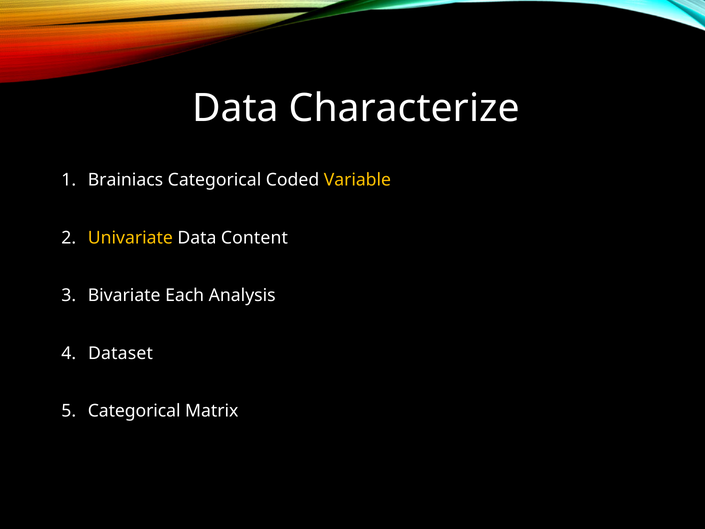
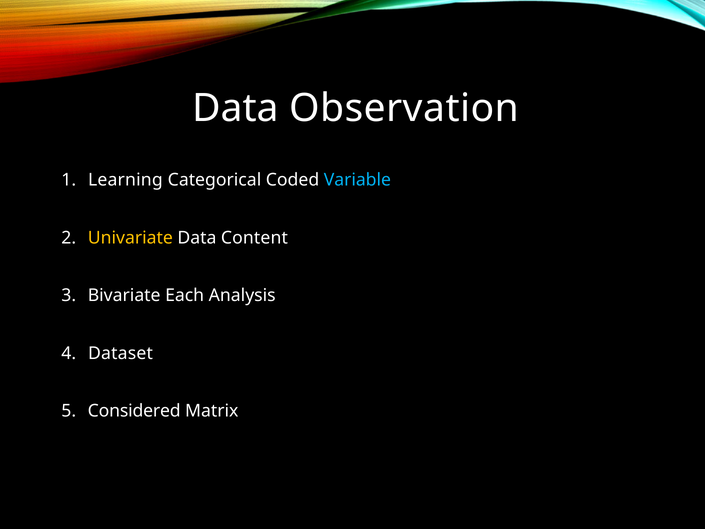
Characterize: Characterize -> Observation (404, 109)
Brainiacs: Brainiacs -> Learning (125, 180)
Variable colour: yellow -> light blue (357, 180)
Categorical: Categorical -> Considered (134, 411)
